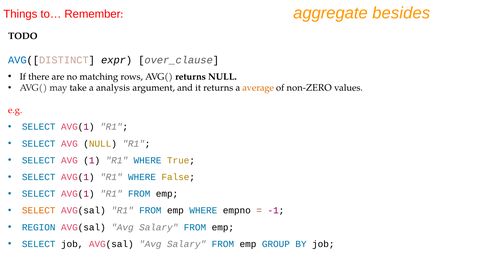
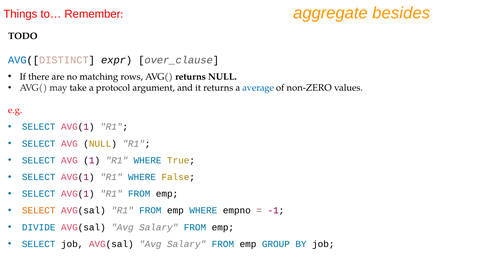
analysis: analysis -> protocol (113, 88)
average colour: orange -> blue (258, 88)
REGION: REGION -> DIVIDE (39, 227)
